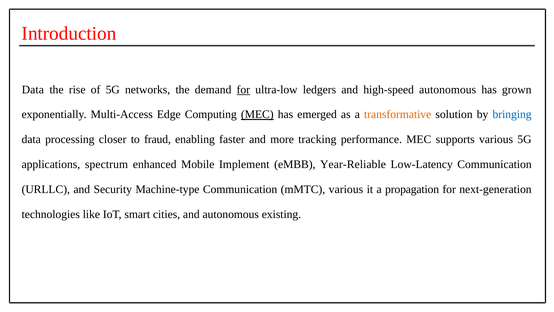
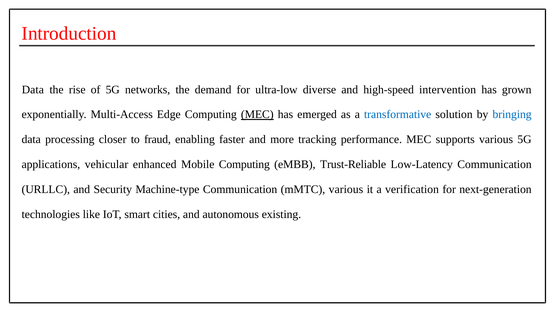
for underline: present -> none (243, 89)
ledgers: ledgers -> diverse (319, 89)
high-speed autonomous: autonomous -> intervention (448, 89)
transformative colour: orange -> blue (398, 114)
spectrum: spectrum -> vehicular (107, 164)
Mobile Implement: Implement -> Computing (244, 164)
Year-Reliable: Year-Reliable -> Trust-Reliable (353, 164)
propagation: propagation -> verification (412, 189)
